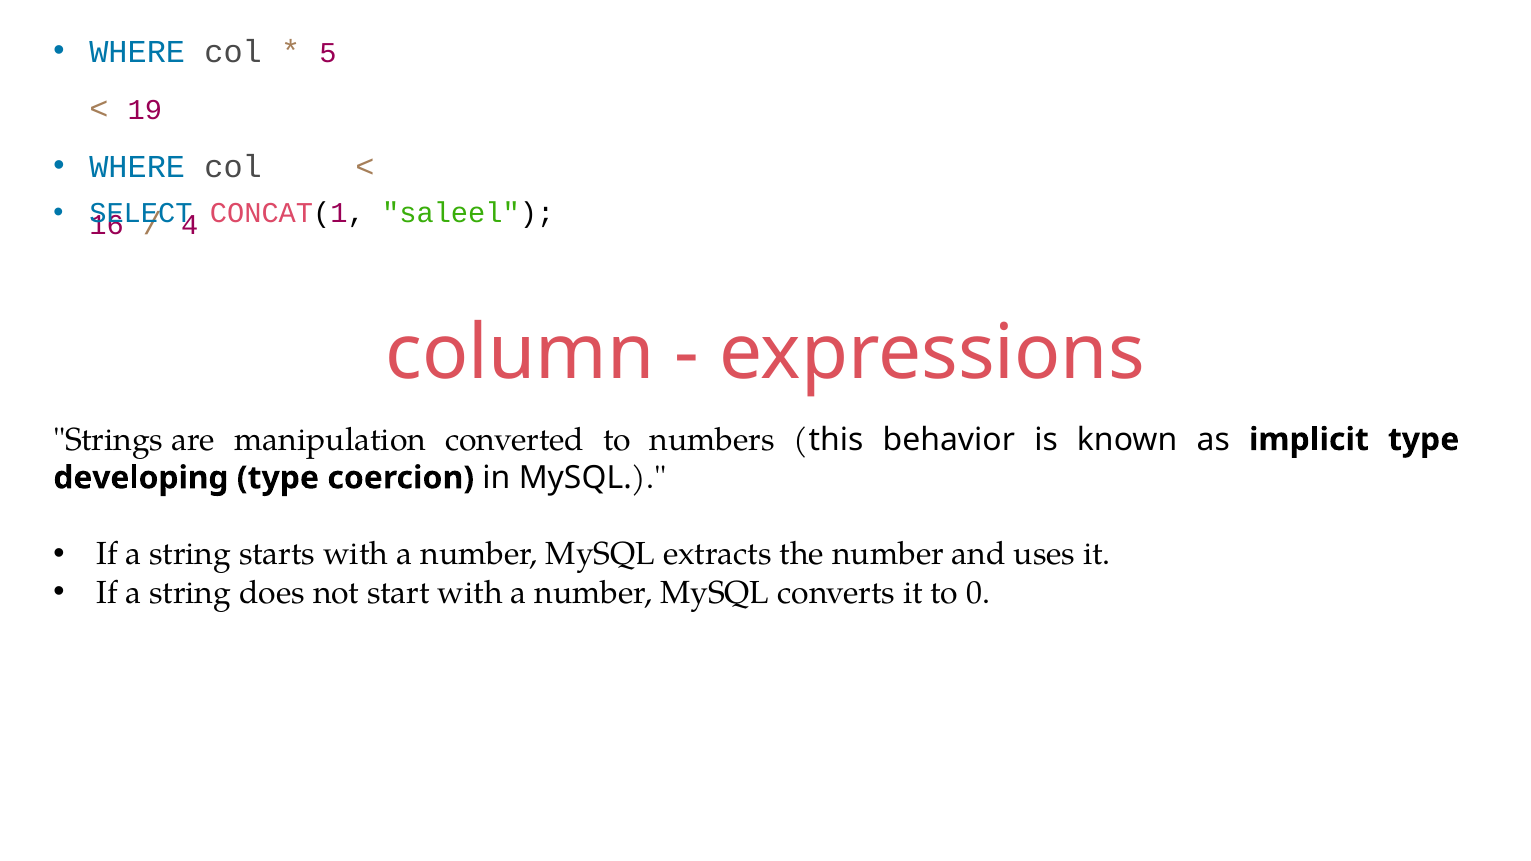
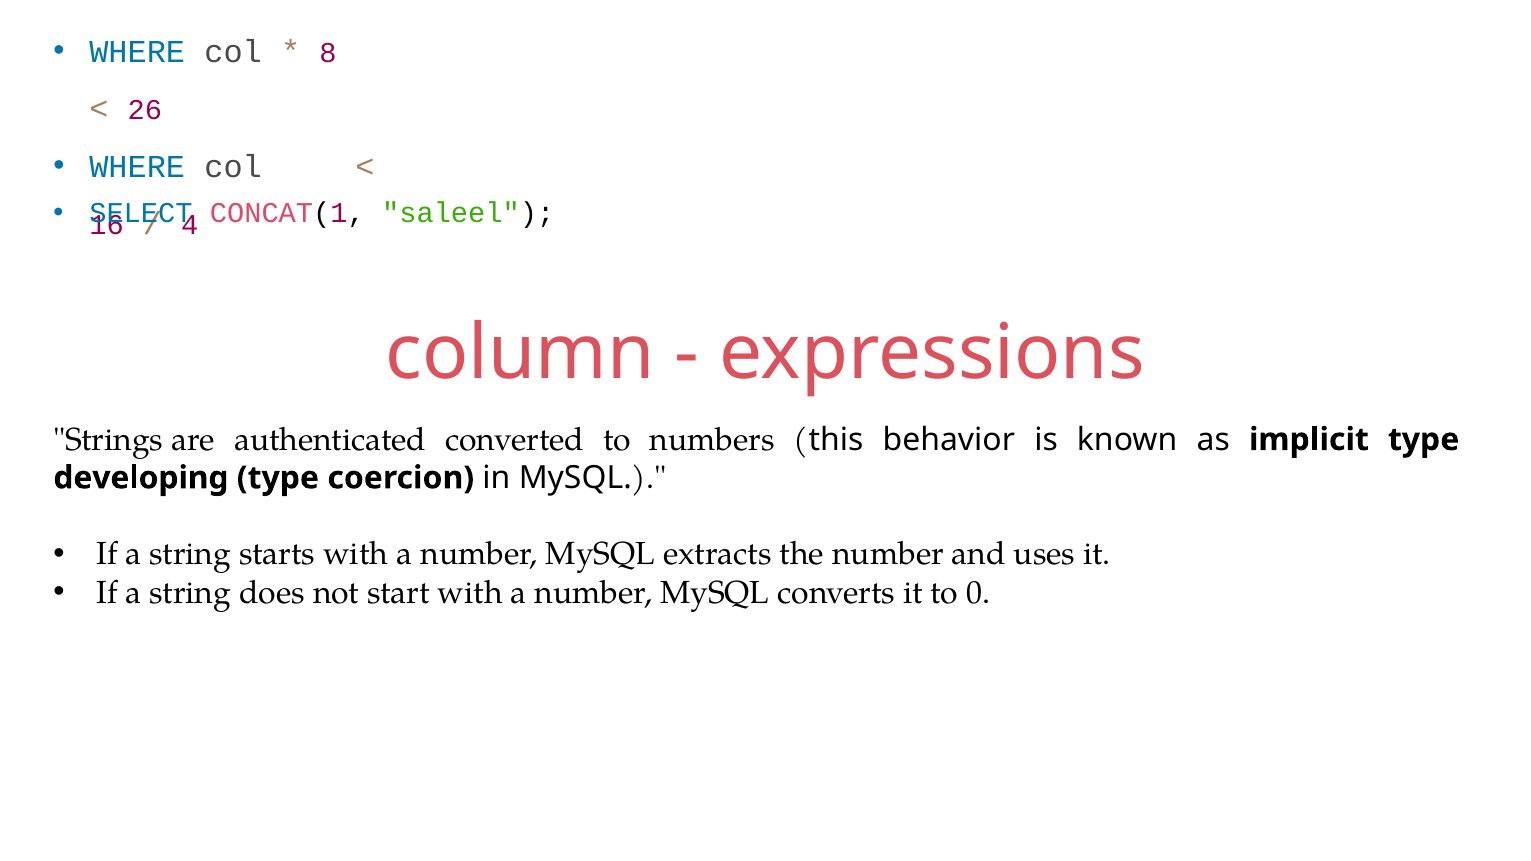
5: 5 -> 8 (328, 53)
19: 19 -> 26 (145, 110)
manipulation: manipulation -> authenticated (330, 440)
